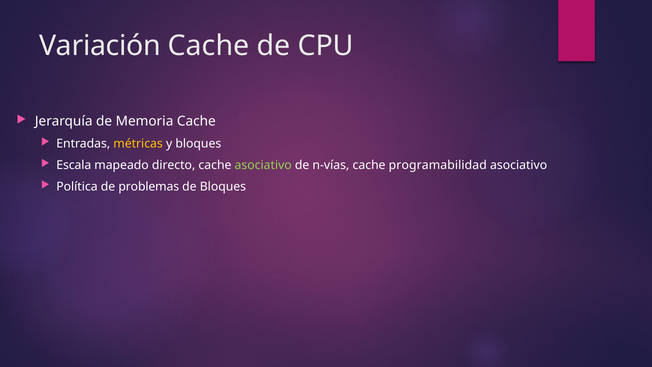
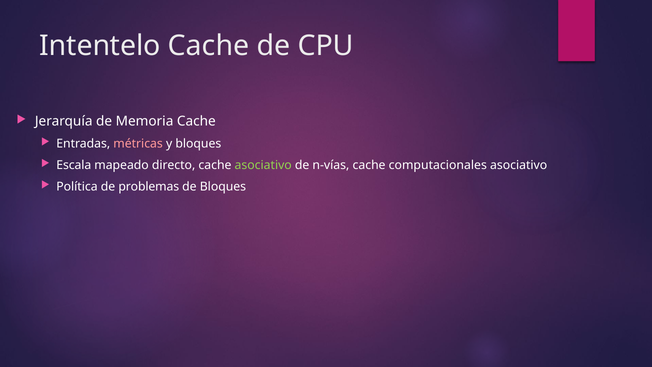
Variación: Variación -> Intentelo (100, 46)
métricas colour: yellow -> pink (138, 144)
programabilidad: programabilidad -> computacionales (438, 165)
